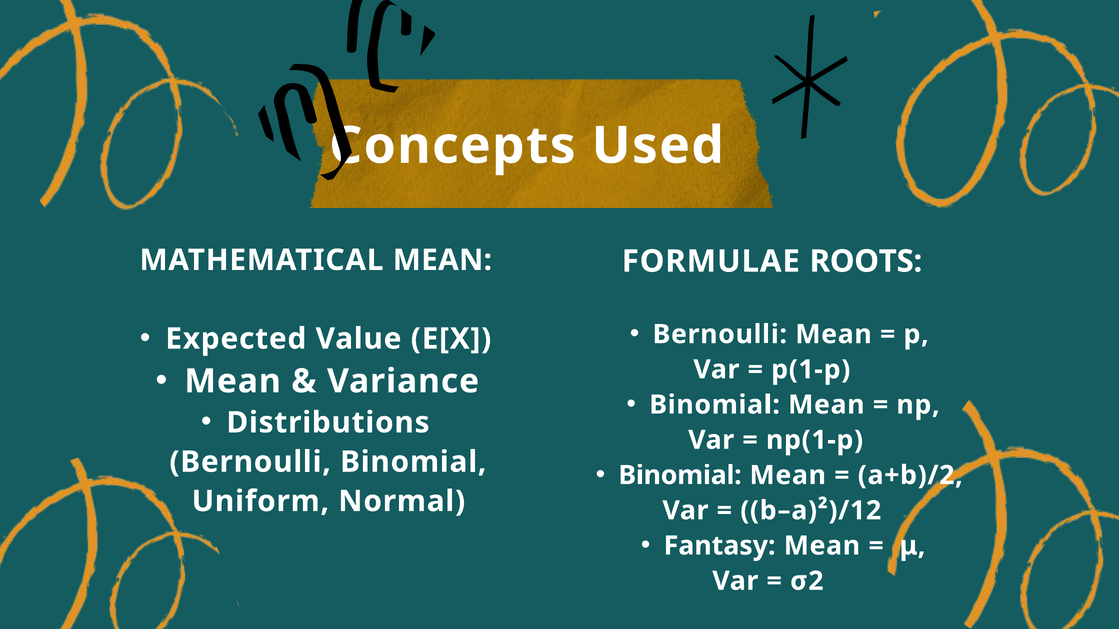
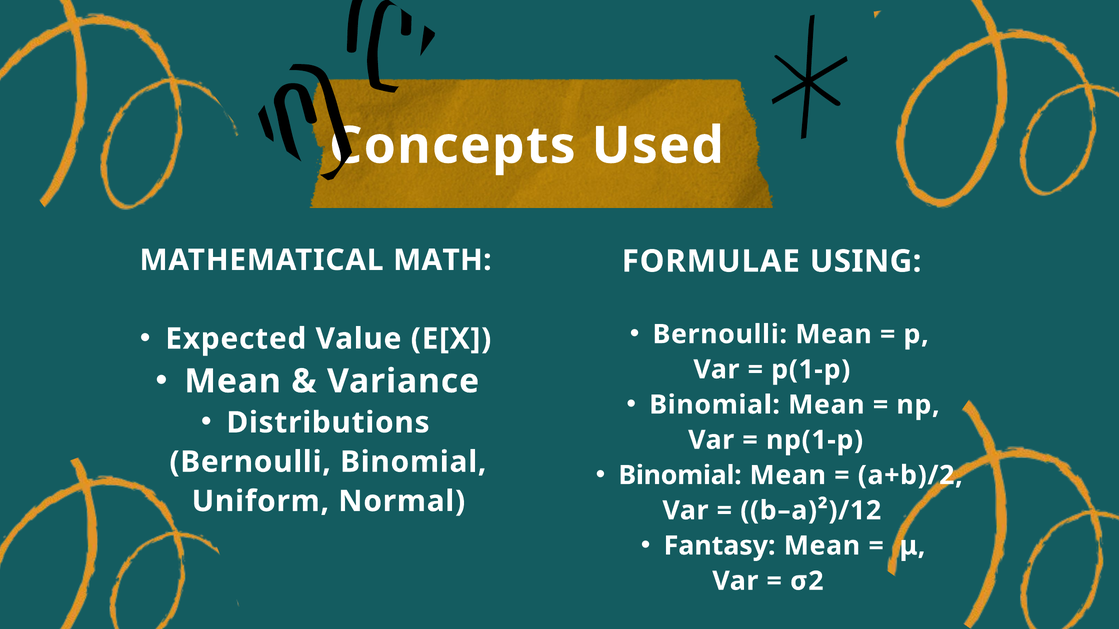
MATHEMATICAL MEAN: MEAN -> MATH (442, 260)
ROOTS: ROOTS -> USING (866, 262)
